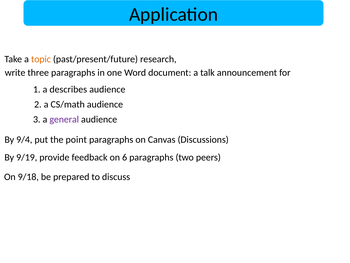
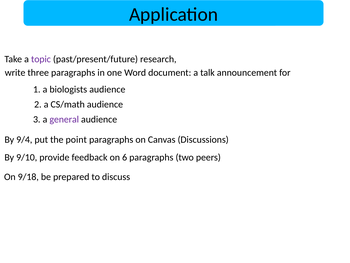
topic colour: orange -> purple (41, 59)
describes: describes -> biologists (68, 89)
9/19: 9/19 -> 9/10 (27, 157)
